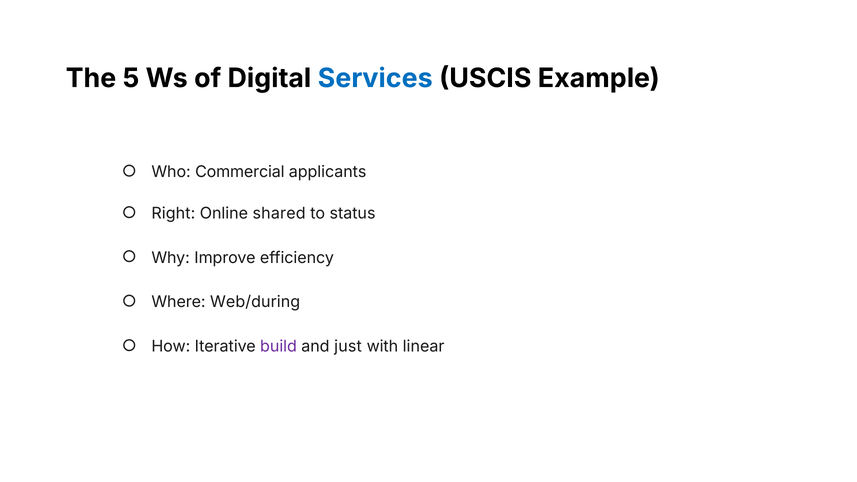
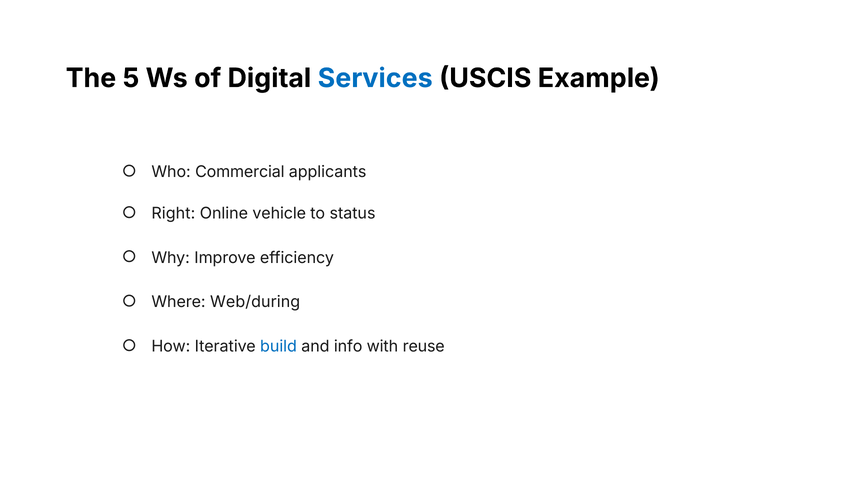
shared: shared -> vehicle (279, 214)
build colour: purple -> blue (279, 346)
just: just -> info (348, 346)
linear: linear -> reuse (424, 346)
